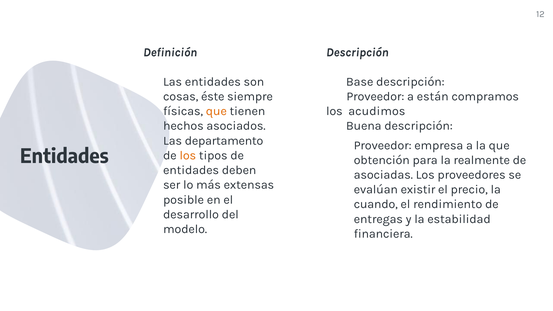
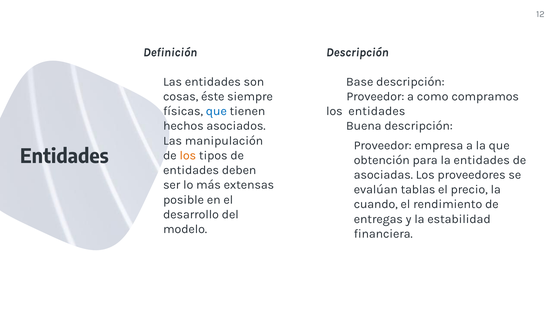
están: están -> como (433, 96)
que colour: orange -> blue (216, 111)
los acudimos: acudimos -> entidades (377, 111)
departamento: departamento -> manipulación (224, 141)
la realmente: realmente -> entidades (482, 160)
existir: existir -> tablas (418, 190)
